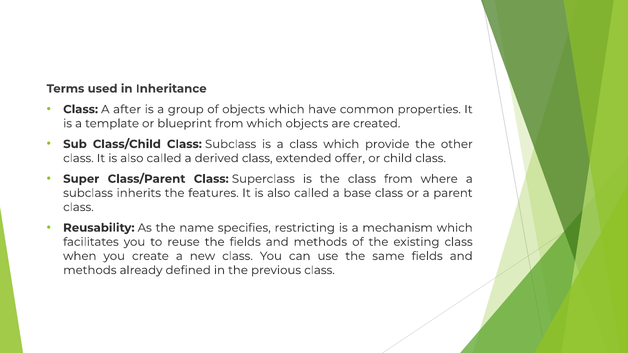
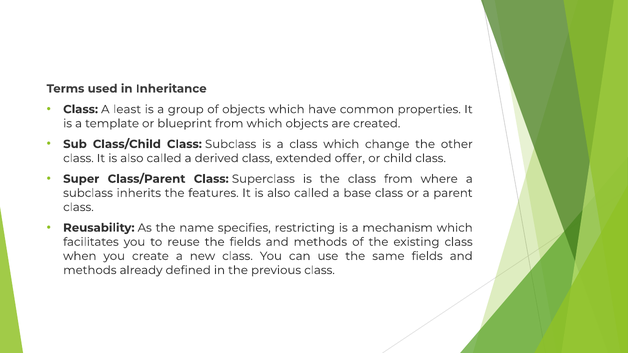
after: after -> least (127, 109)
provide: provide -> change (387, 144)
